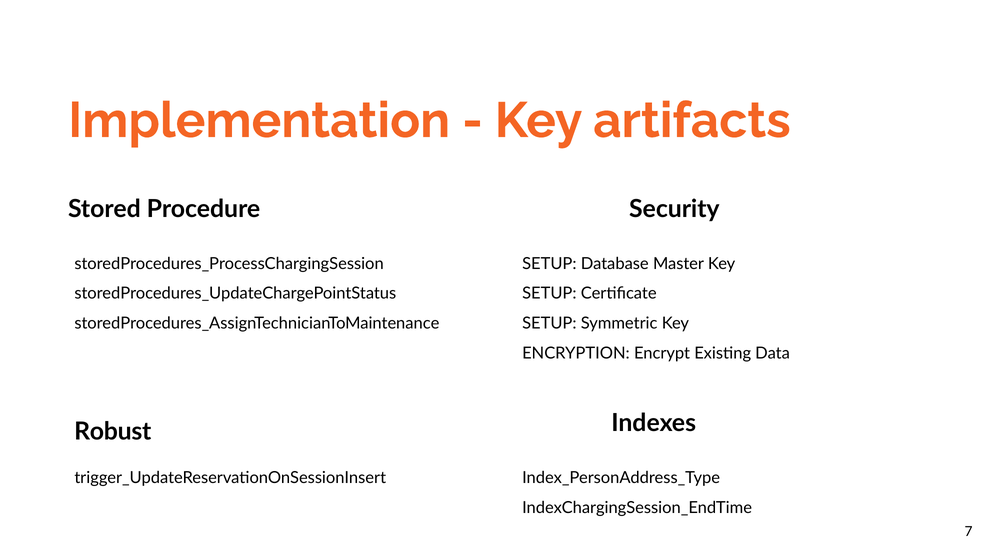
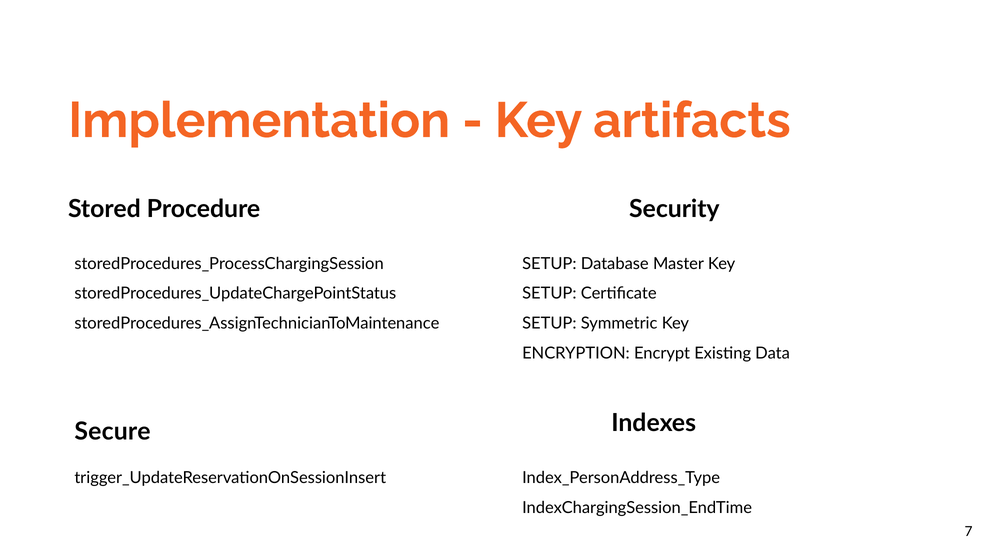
Robust: Robust -> Secure (113, 431)
